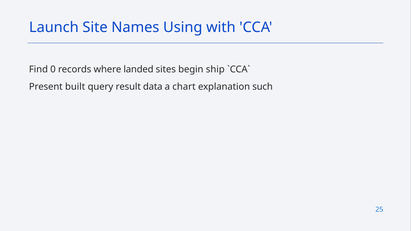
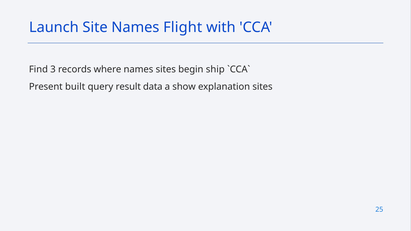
Using: Using -> Flight (183, 27)
0: 0 -> 3 (53, 69)
where landed: landed -> names (138, 69)
chart: chart -> show (184, 87)
explanation such: such -> sites (263, 87)
